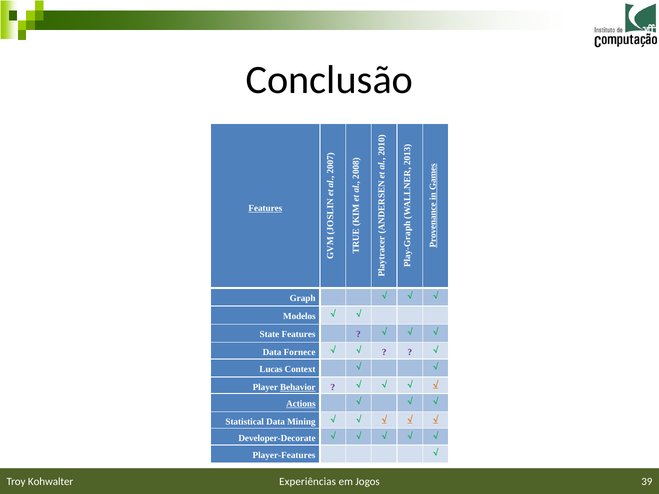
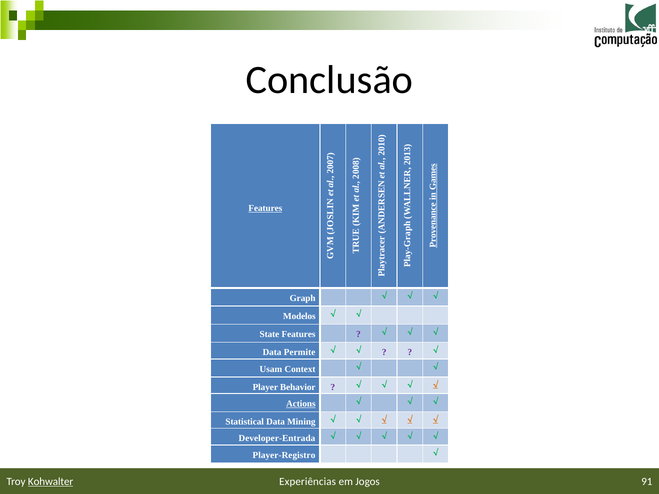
Fornece: Fornece -> Permite (300, 353)
Lucas: Lucas -> Usam (271, 369)
Behavior underline: present -> none (298, 387)
Developer-Decorate: Developer-Decorate -> Developer-Entrada (277, 439)
Player-Features: Player-Features -> Player-Registro (284, 455)
39: 39 -> 91 (647, 482)
Kohwalter underline: none -> present (51, 482)
